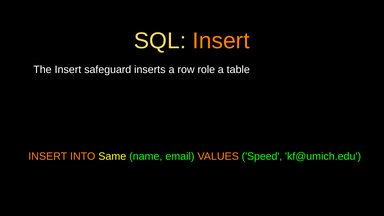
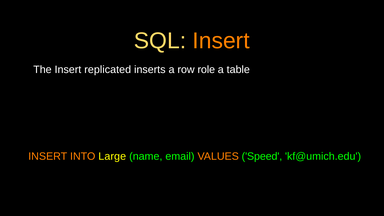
safeguard: safeguard -> replicated (108, 70)
Same: Same -> Large (112, 156)
